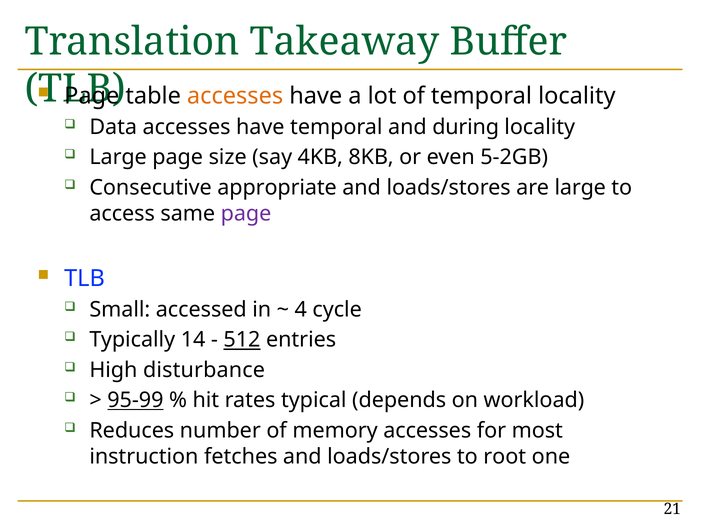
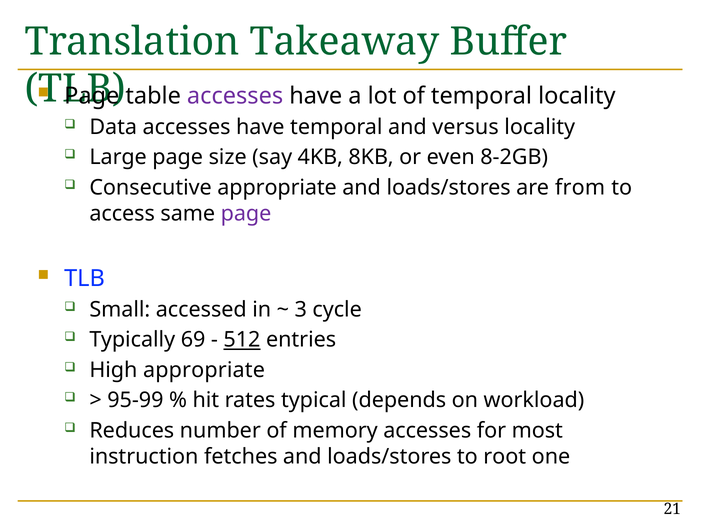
accesses colour: orange -> purple (235, 96)
during: during -> versus (466, 127)
5-2GB: 5-2GB -> 8-2GB (514, 157)
are large: large -> from (580, 187)
4: 4 -> 3 (301, 309)
14: 14 -> 69 (193, 340)
High disturbance: disturbance -> appropriate (204, 370)
95-99 underline: present -> none (135, 400)
